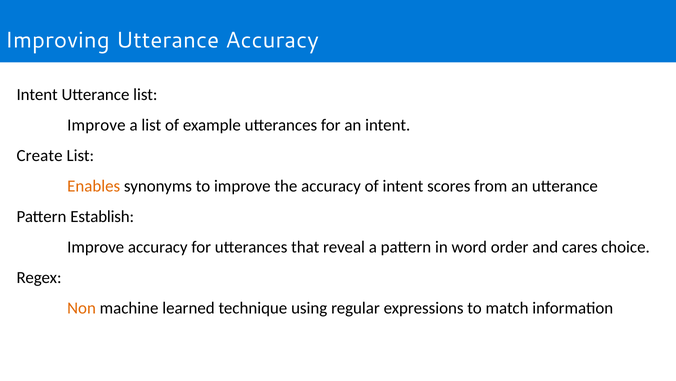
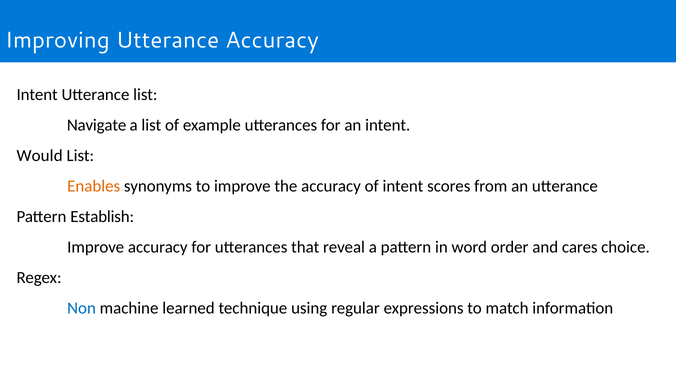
Improve: Improve -> Navigate (97, 125)
Create: Create -> Would (40, 155)
Non colour: orange -> blue (82, 308)
